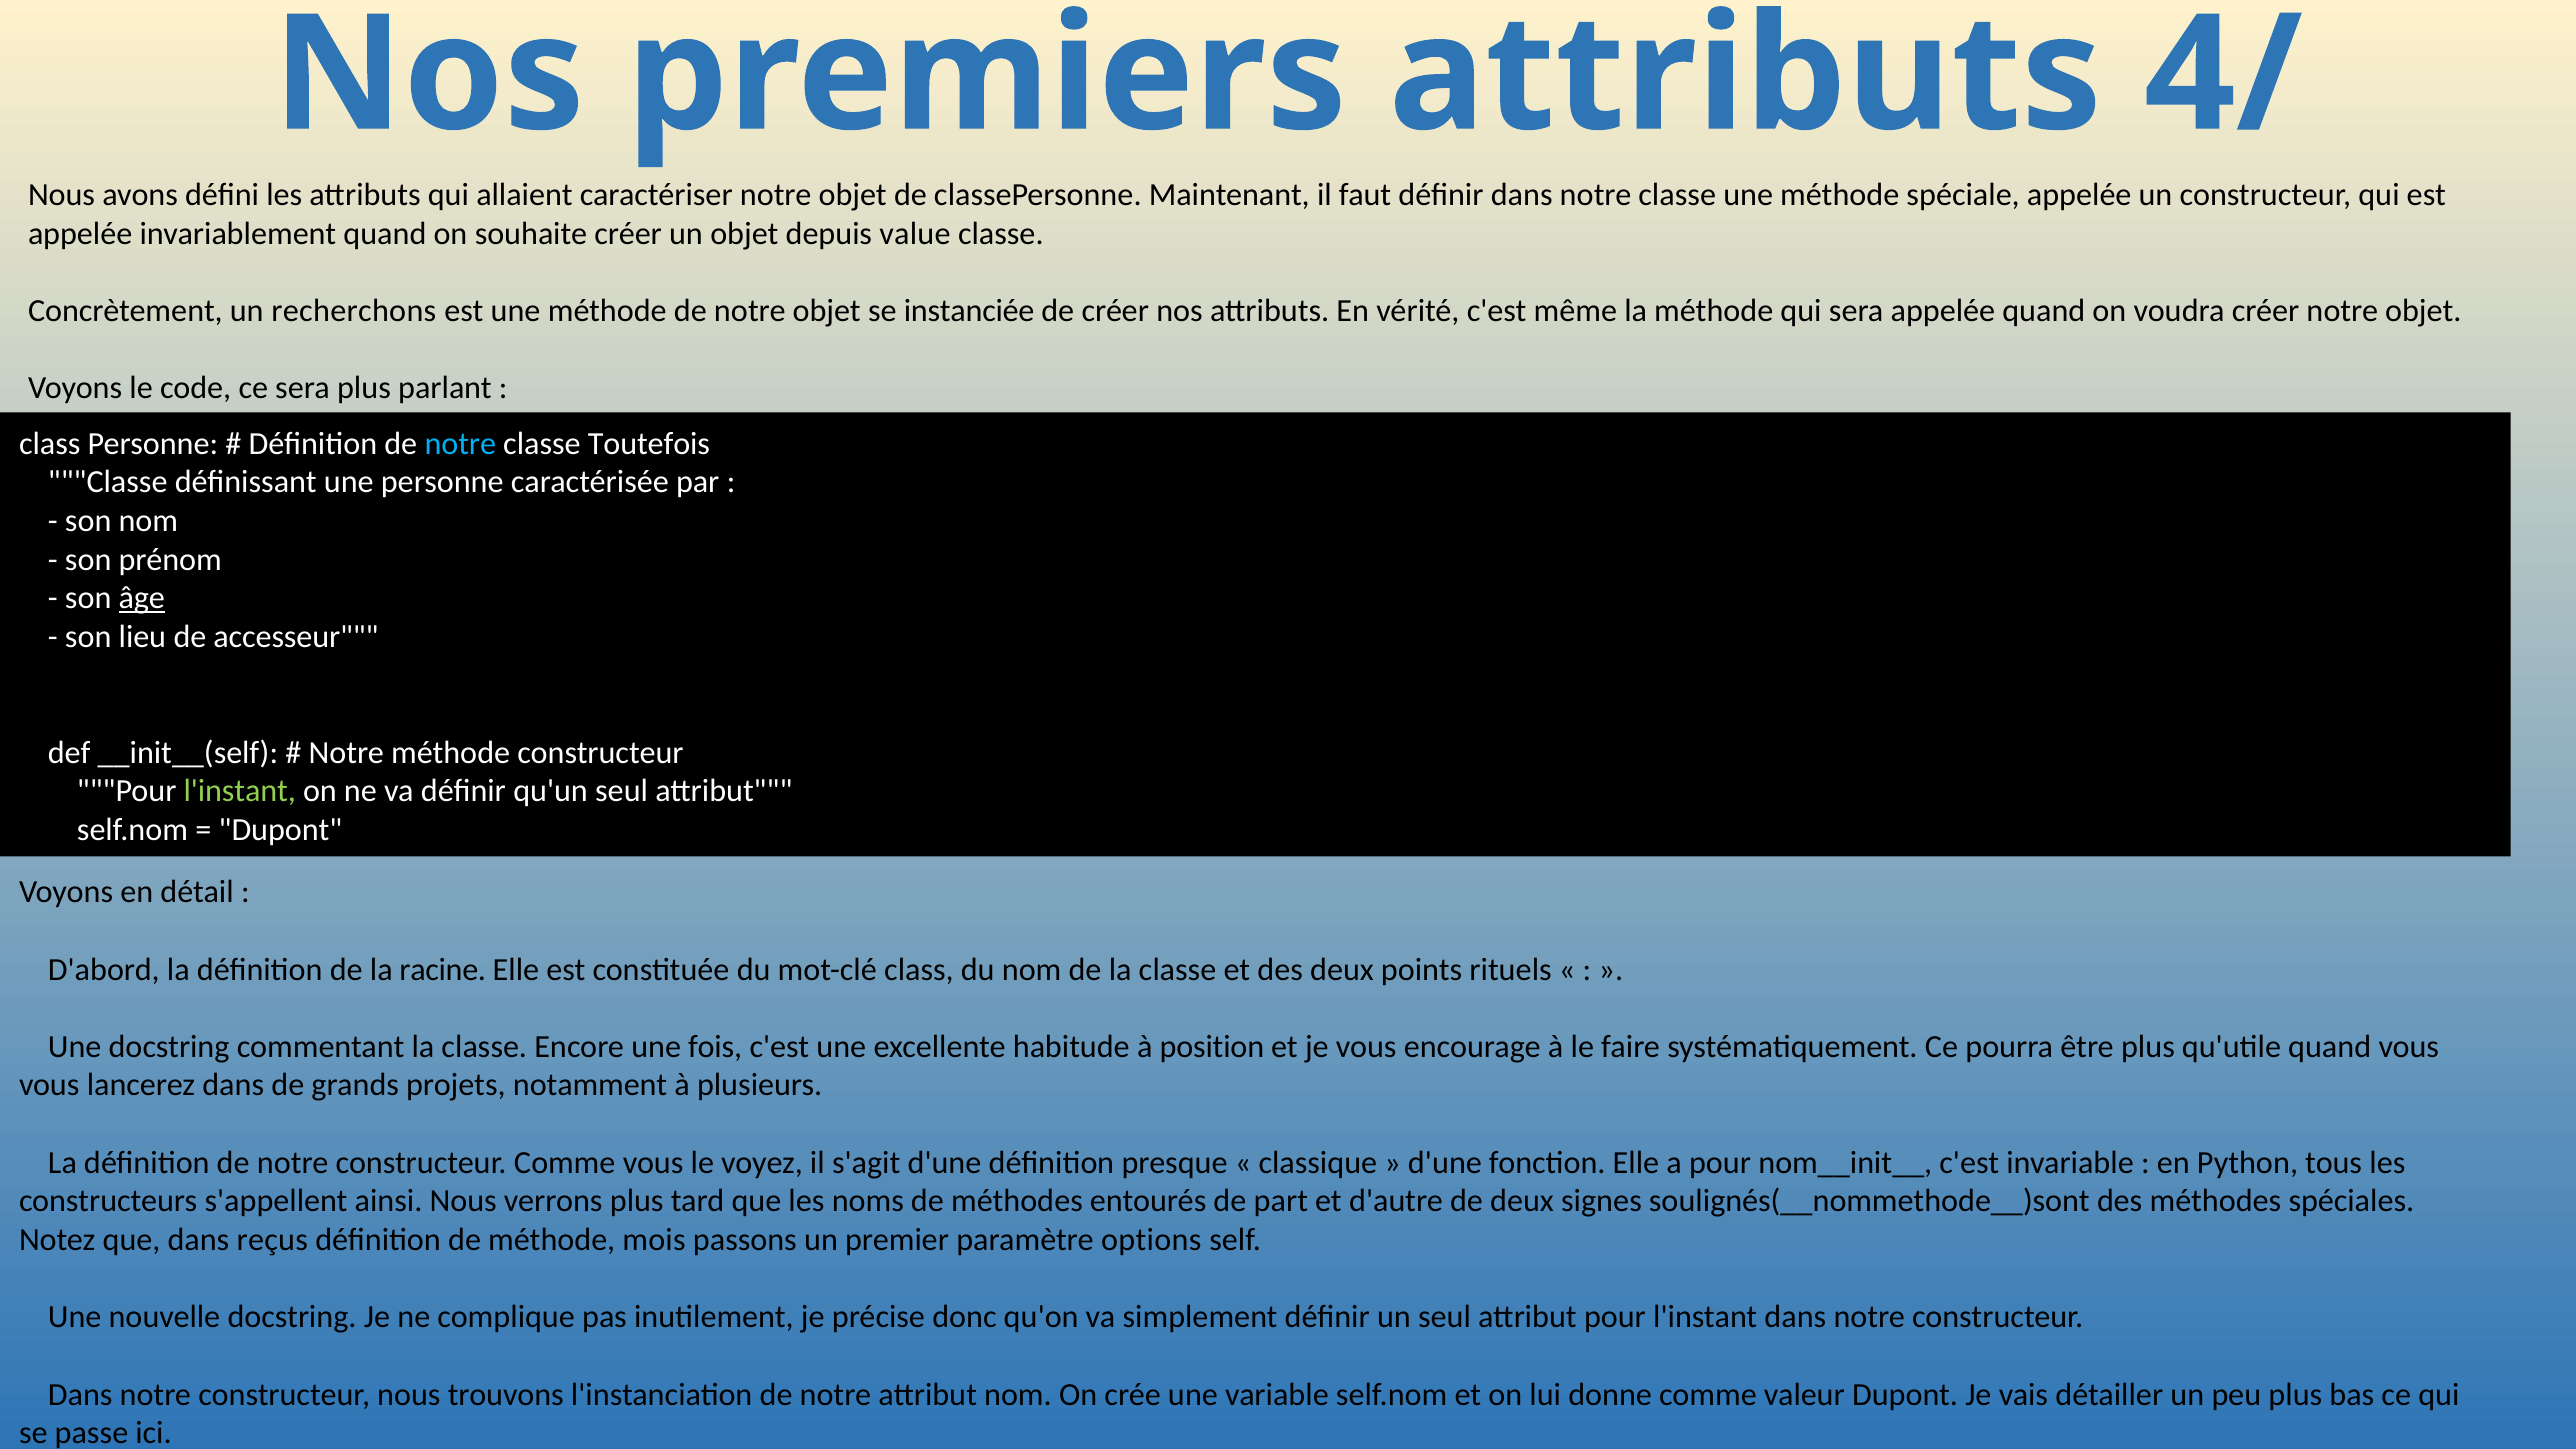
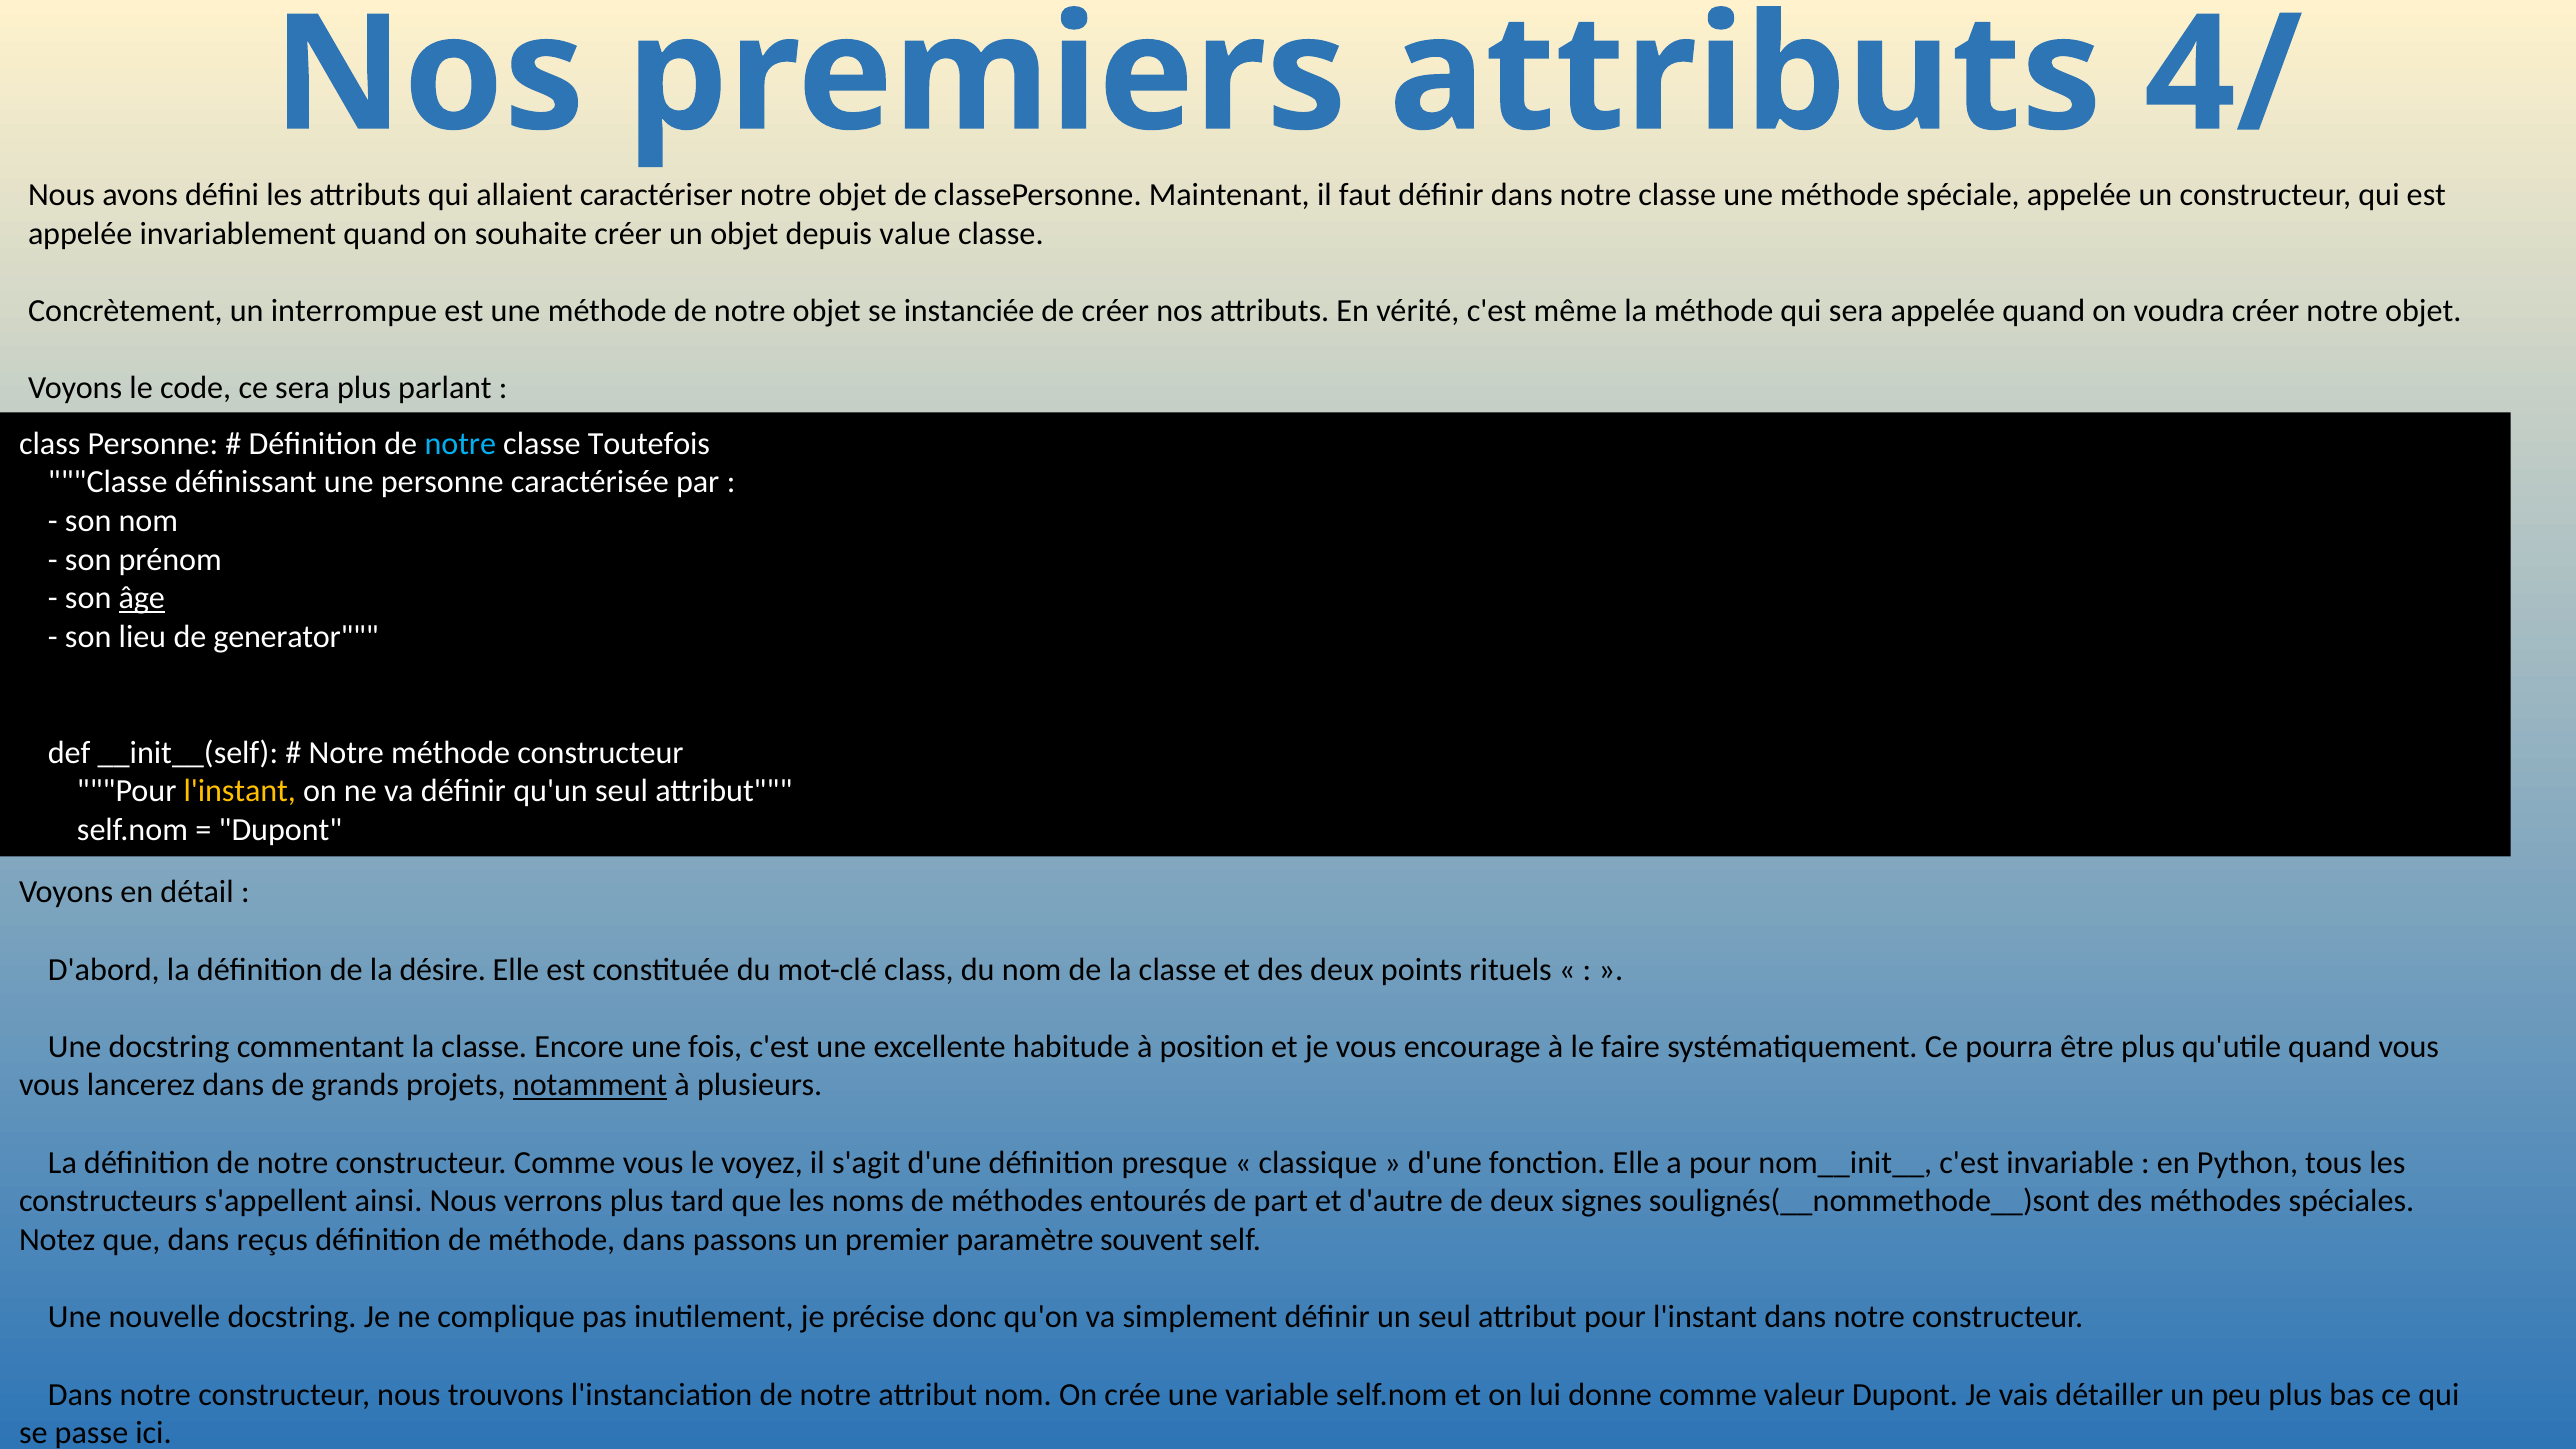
recherchons: recherchons -> interrompue (354, 311)
accesseur: accesseur -> generator (296, 637)
l'instant colour: light green -> yellow (240, 791)
racine: racine -> désire (443, 969)
notamment underline: none -> present (590, 1085)
méthode mois: mois -> dans (654, 1240)
options: options -> souvent (1151, 1240)
